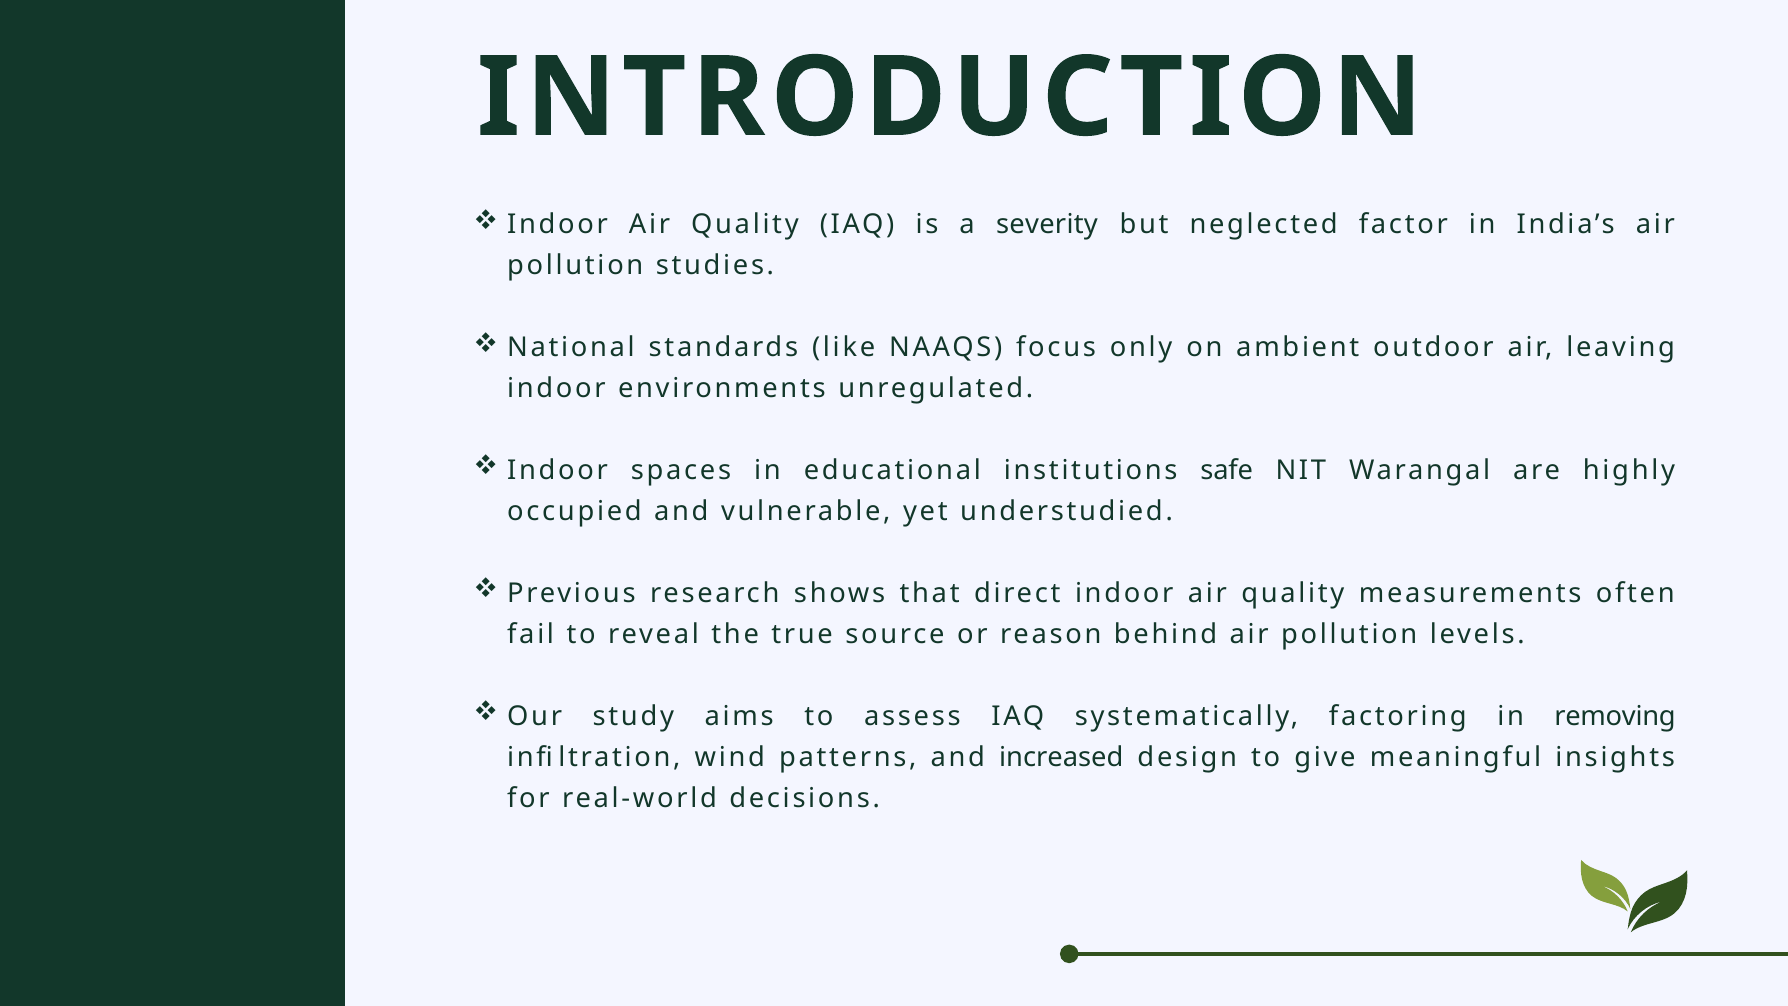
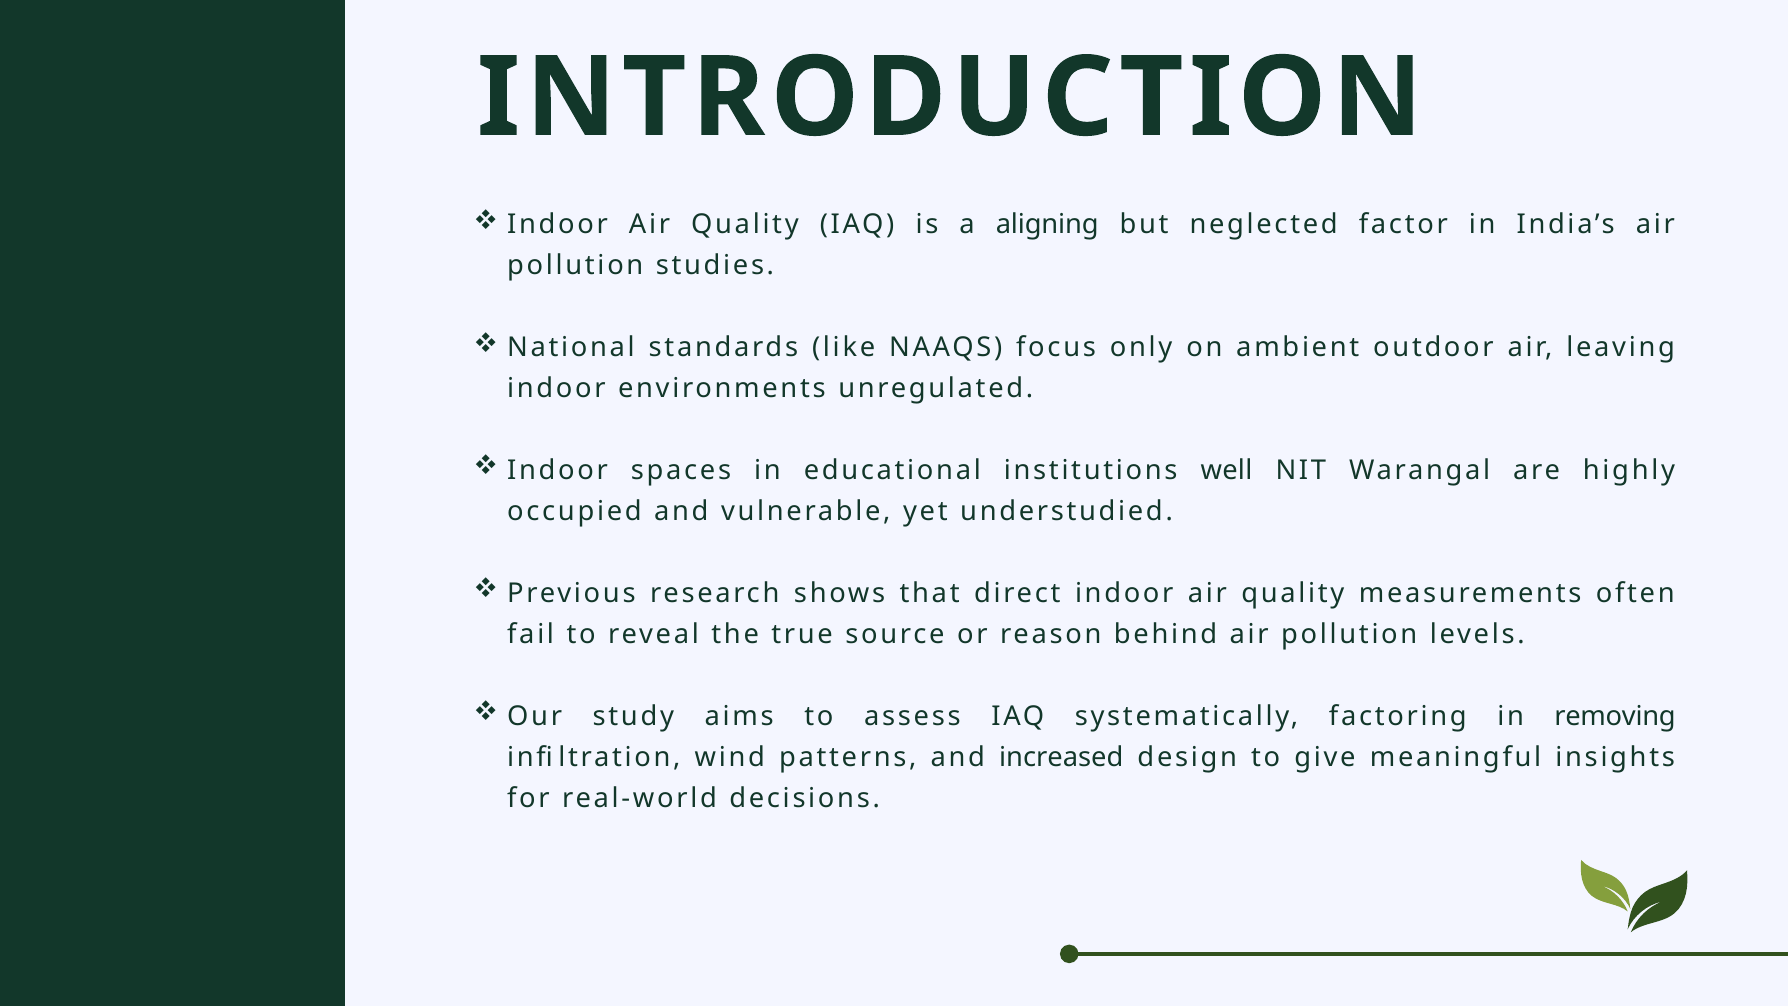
severity: severity -> aligning (1047, 225)
safe: safe -> well (1226, 470)
